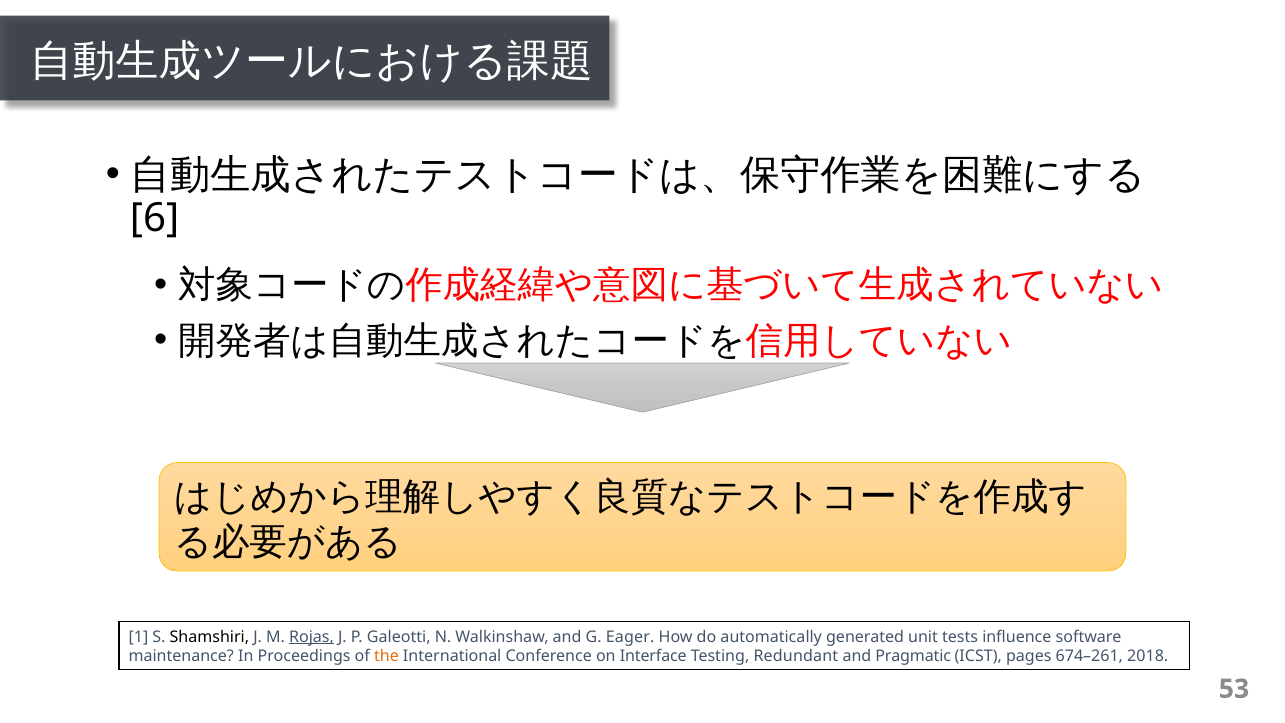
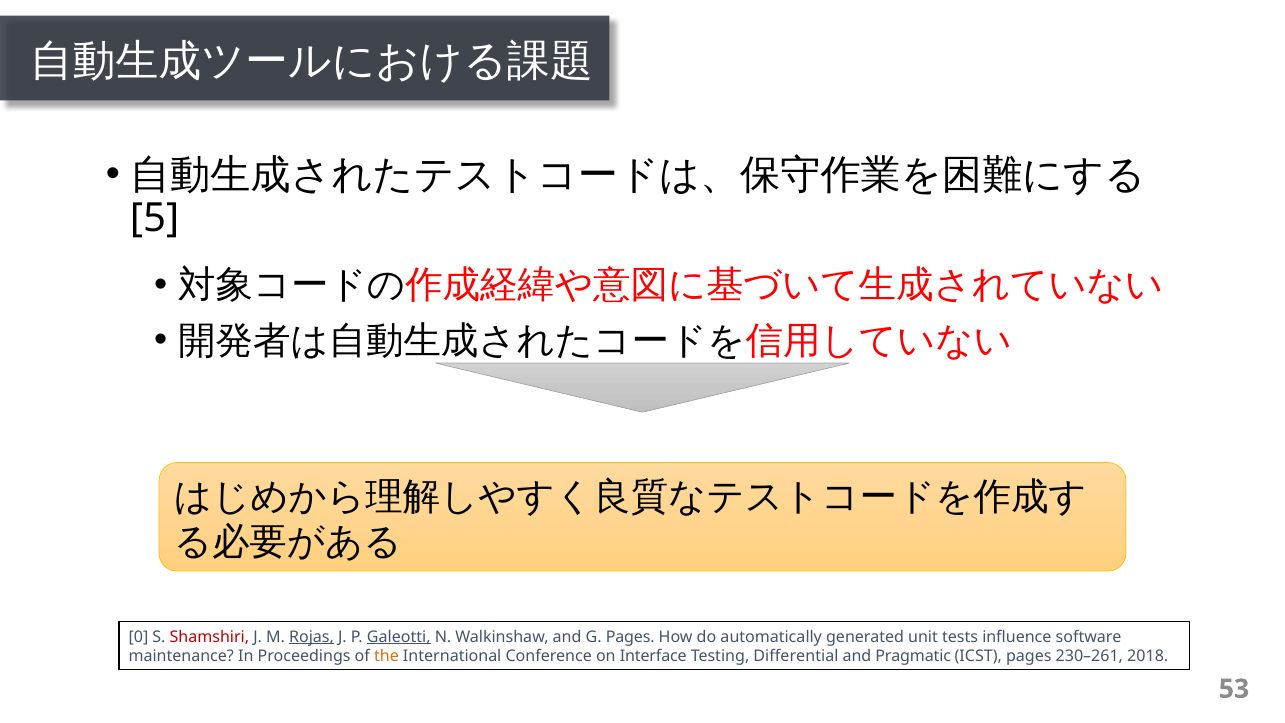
6: 6 -> 5 (155, 218)
1: 1 -> 0 (138, 637)
Shamshiri colour: black -> red (209, 637)
Galeotti underline: none -> present (399, 637)
G Eager: Eager -> Pages (630, 637)
Redundant: Redundant -> Diﬀerential (796, 656)
674–261: 674–261 -> 230–261 (1089, 656)
